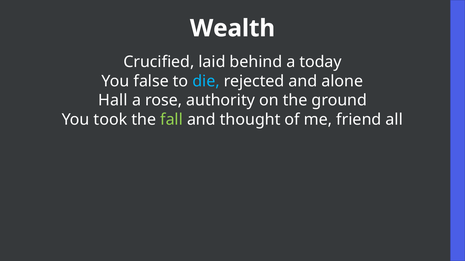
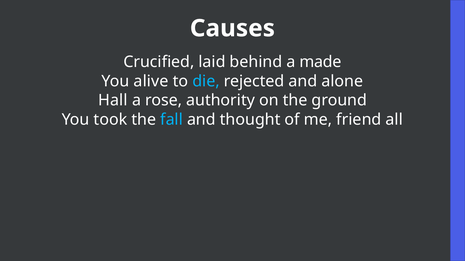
Wealth: Wealth -> Causes (232, 28)
today: today -> made (320, 62)
false: false -> alive (151, 81)
fall colour: light green -> light blue (172, 120)
